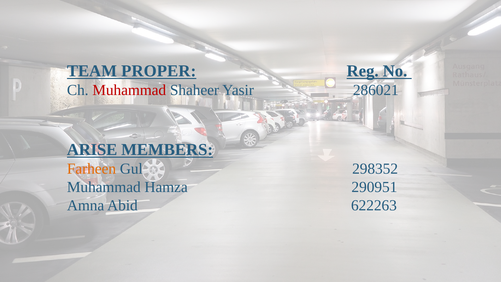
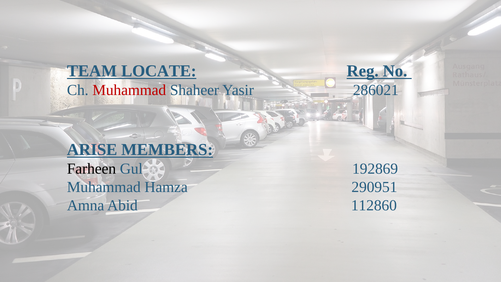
PROPER: PROPER -> LOCATE (159, 71)
Farheen colour: orange -> black (91, 169)
298352: 298352 -> 192869 (375, 169)
622263: 622263 -> 112860 (374, 205)
